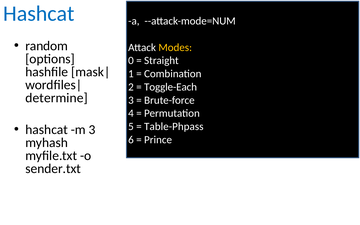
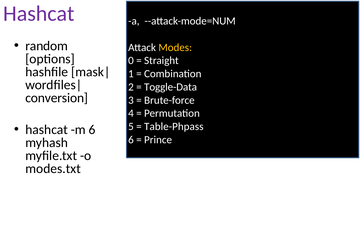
Hashcat colour: blue -> purple (39, 14)
Toggle-Each: Toggle-Each -> Toggle-Data (171, 87)
determine: determine -> conversion (57, 98)
m 3: 3 -> 6 (92, 130)
sender.txt: sender.txt -> modes.txt (53, 169)
